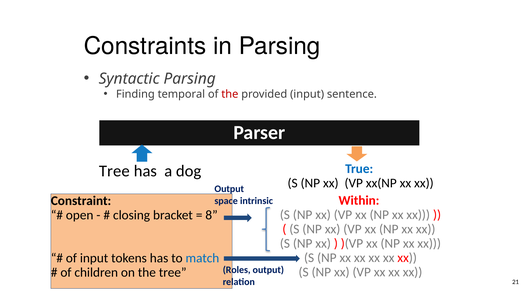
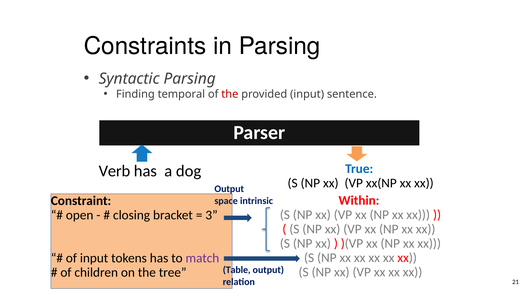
Tree: Tree -> Verb (114, 171)
8: 8 -> 3 (211, 215)
match colour: blue -> purple (202, 258)
Roles: Roles -> Table (237, 270)
